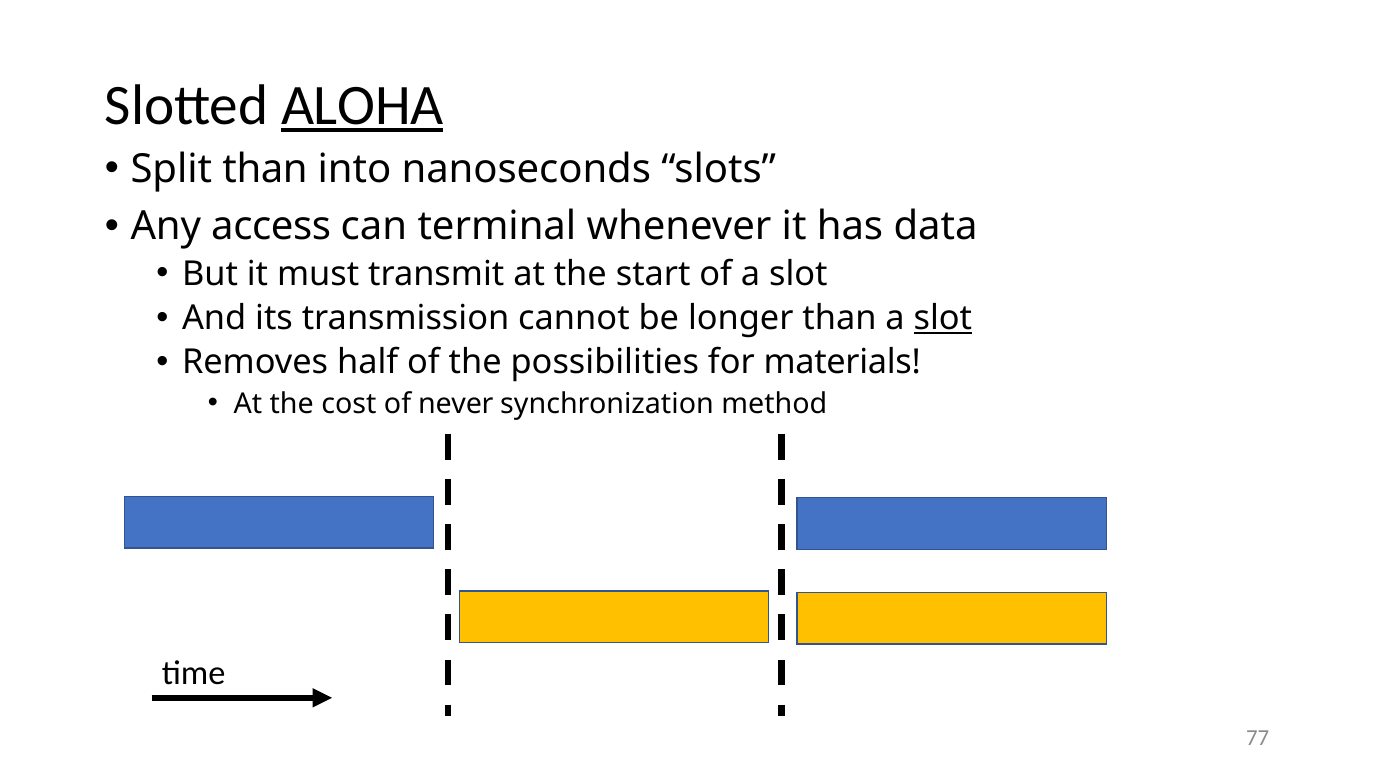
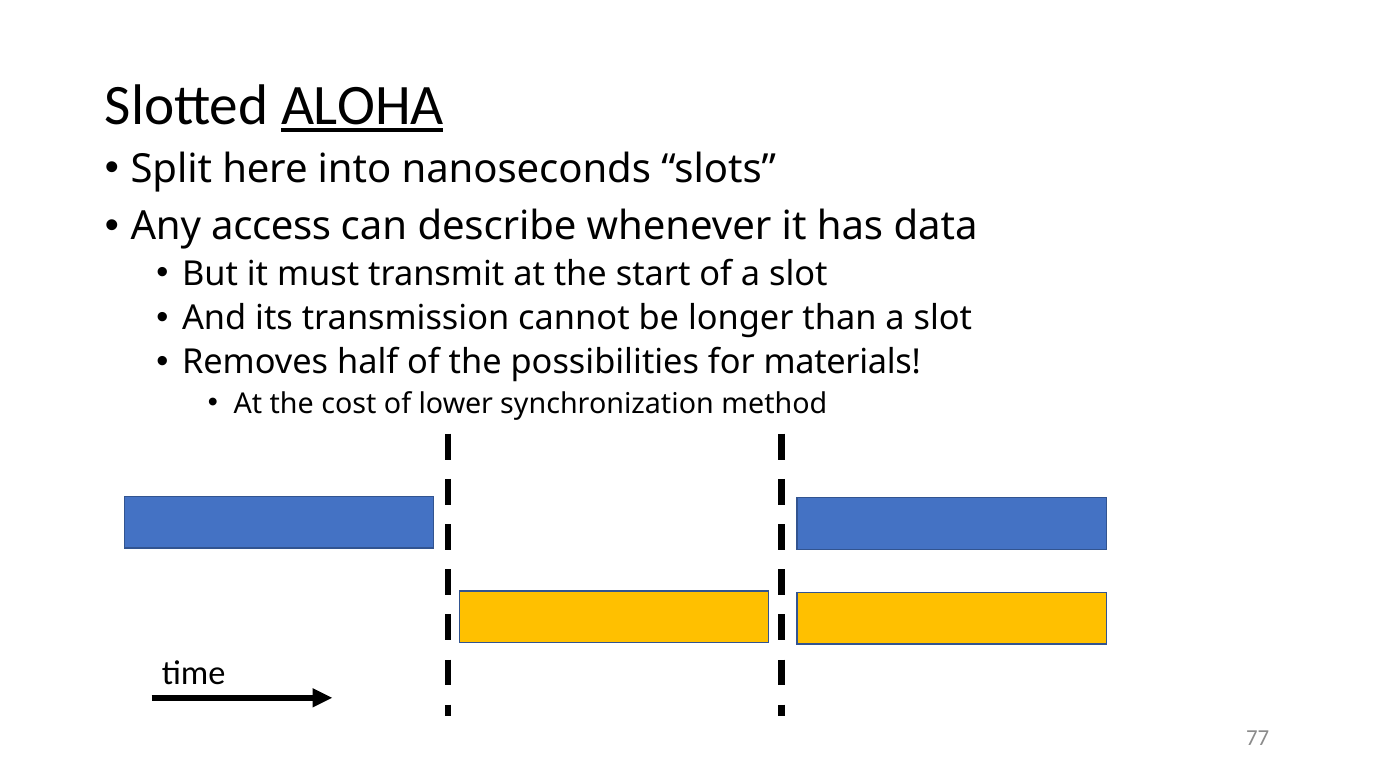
Split than: than -> here (265, 169)
terminal: terminal -> describe (497, 227)
slot underline: present -> none (943, 318)
never: never -> lower (456, 404)
